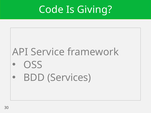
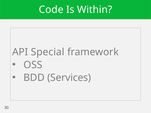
Giving: Giving -> Within (95, 10)
Service: Service -> Special (48, 52)
